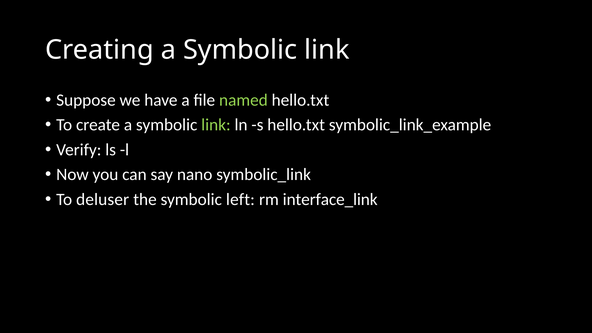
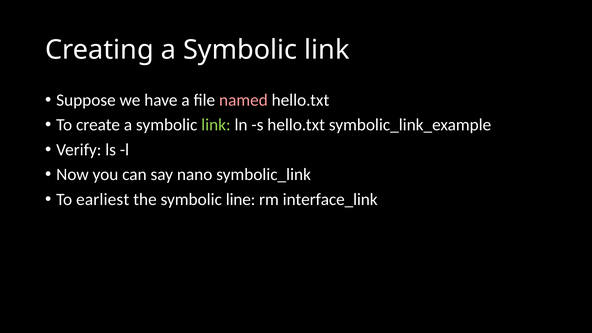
named colour: light green -> pink (243, 100)
deluser: deluser -> earliest (103, 199)
left: left -> line (241, 199)
